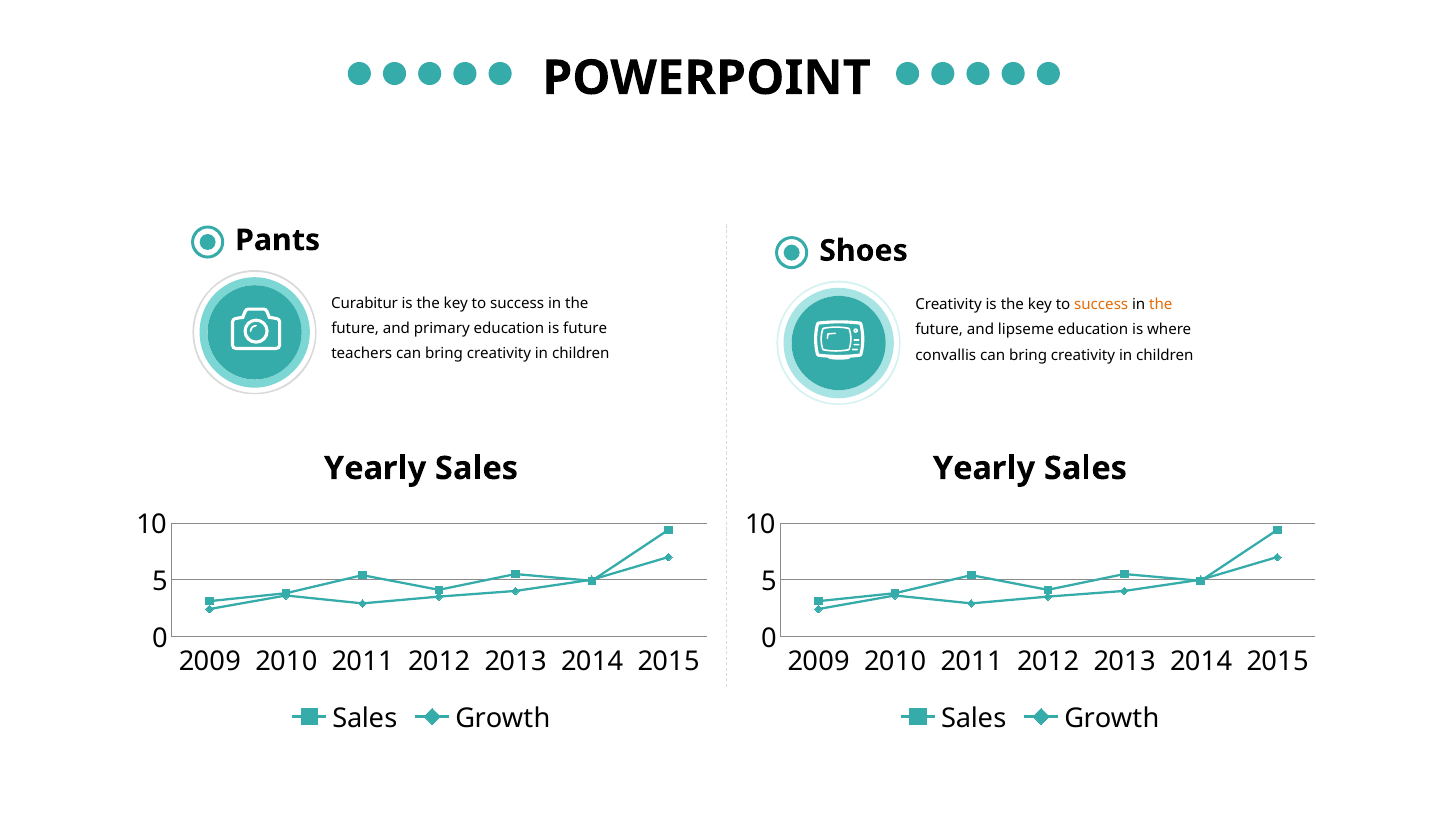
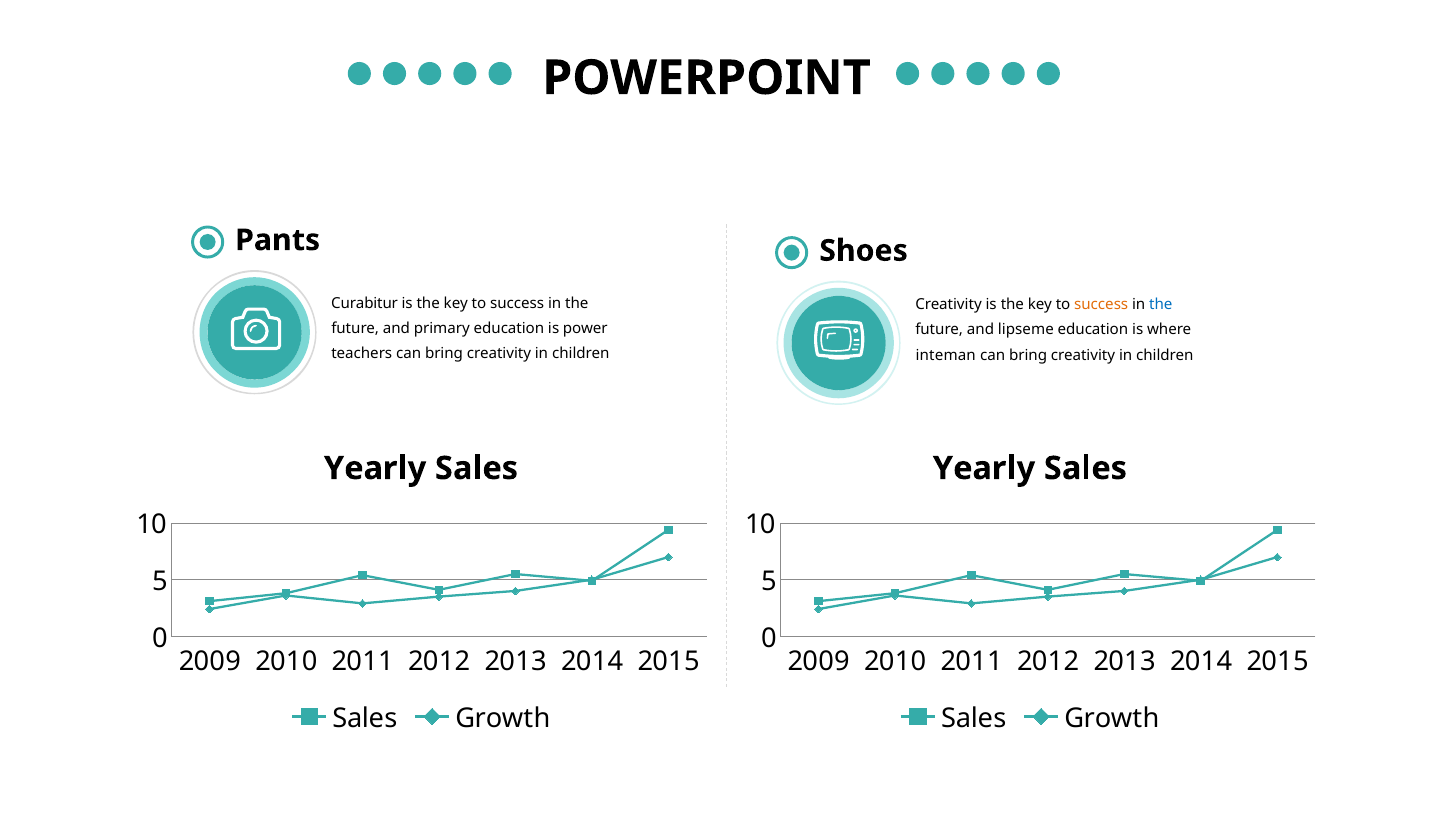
the colour: orange -> blue (1161, 304)
is future: future -> power (585, 329)
convallis: convallis -> inteman (946, 355)
